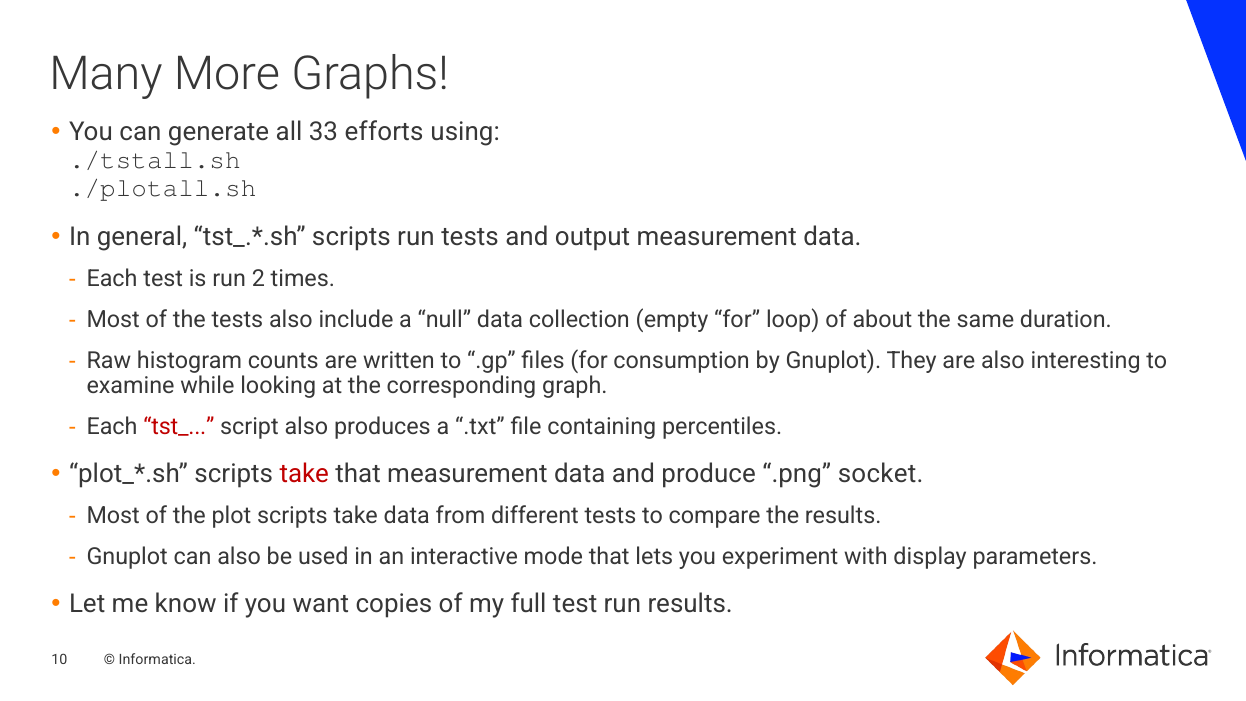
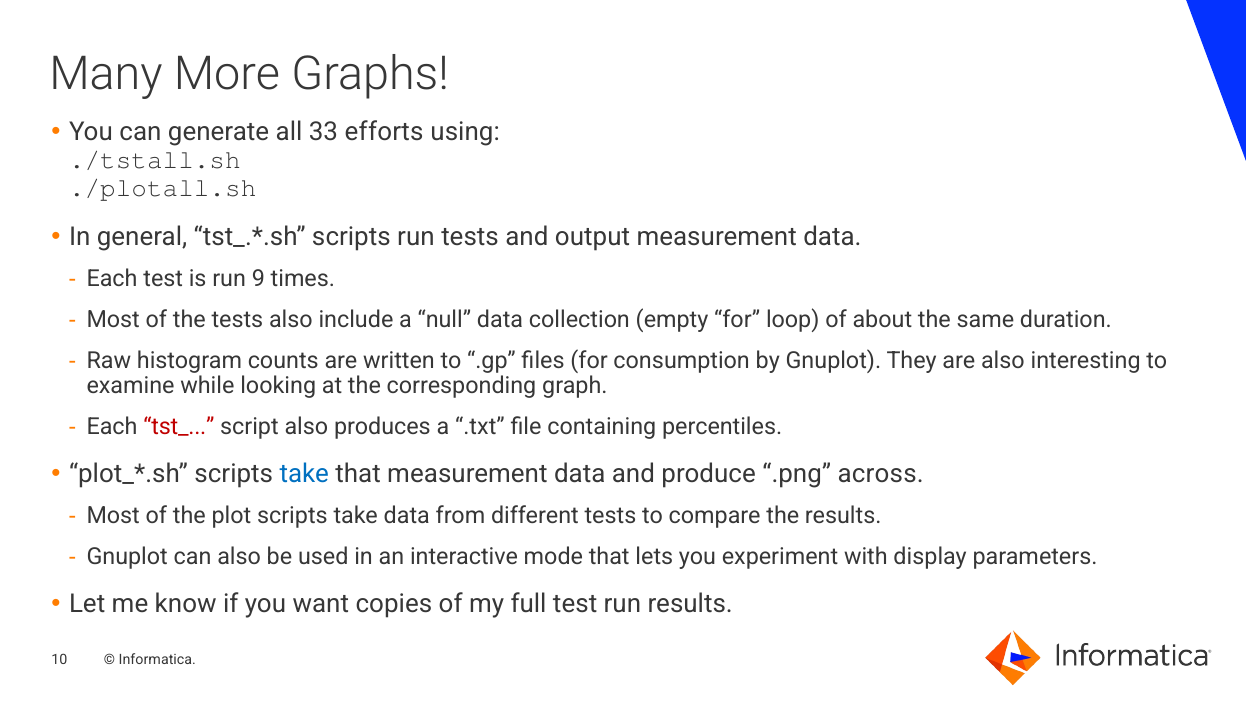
2: 2 -> 9 (258, 279)
take colour: red -> blue (304, 474)
socket: socket -> across (881, 474)
